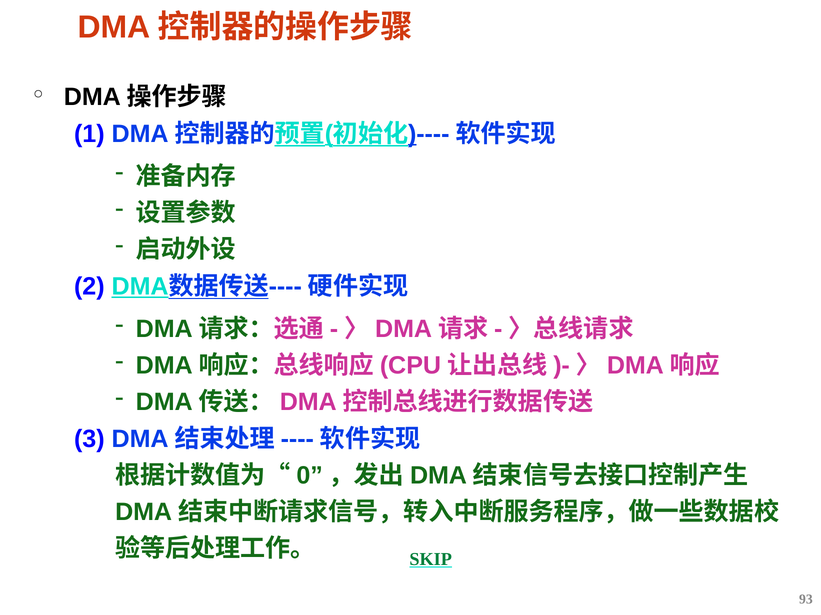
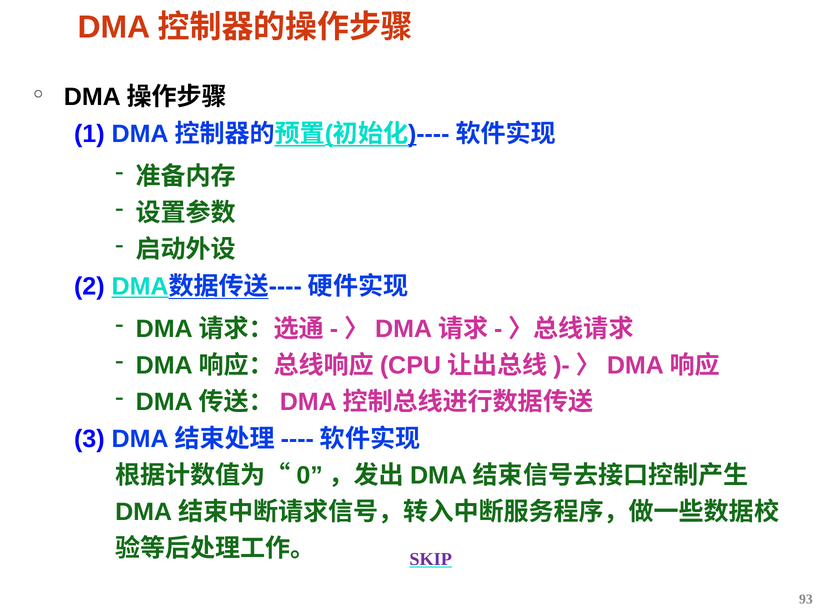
SKIP colour: green -> purple (431, 560)
